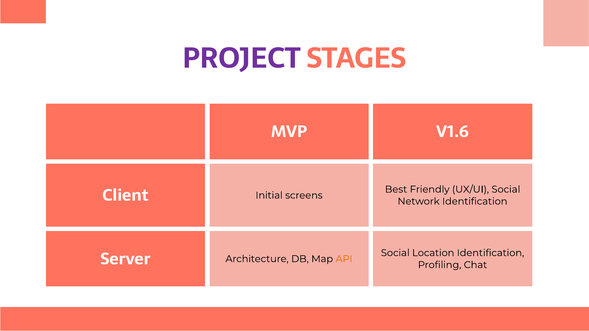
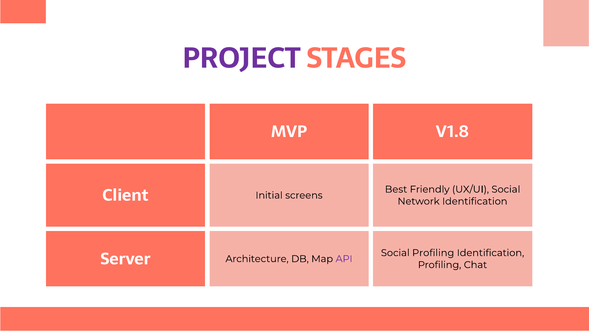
V1.6: V1.6 -> V1.8 (453, 132)
Social Location: Location -> Profiling (433, 253)
API colour: orange -> purple (344, 259)
